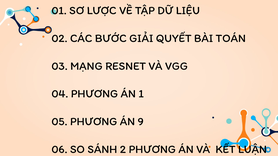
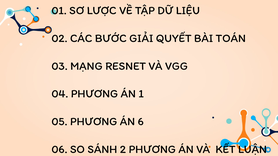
9: 9 -> 6 (141, 122)
